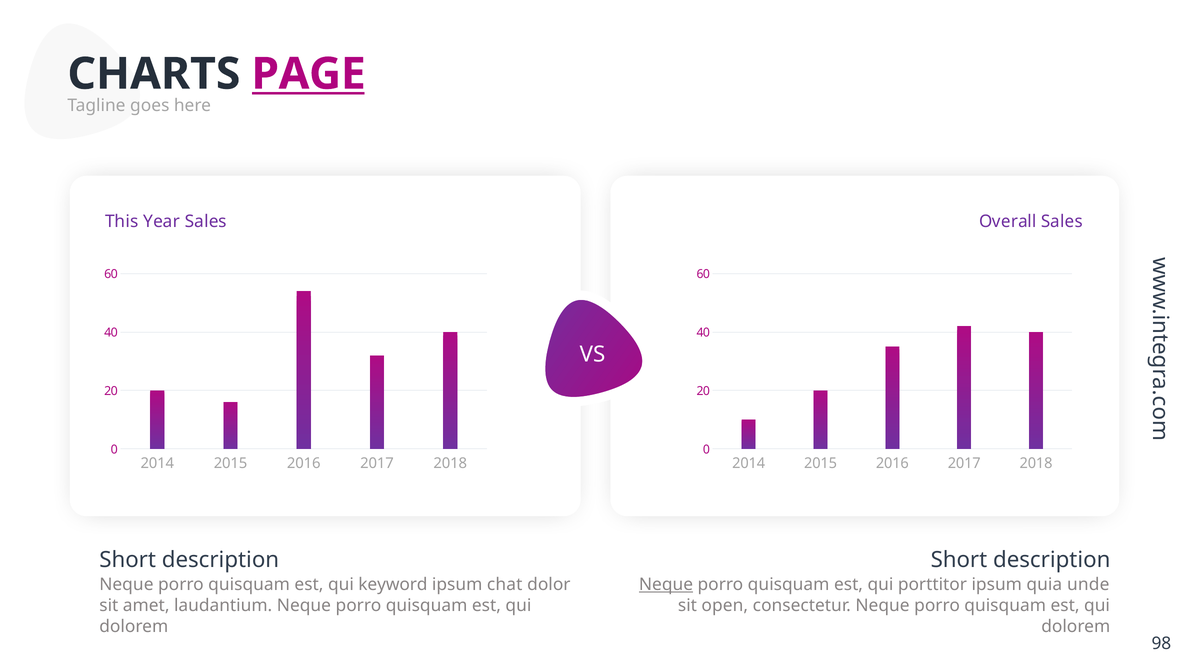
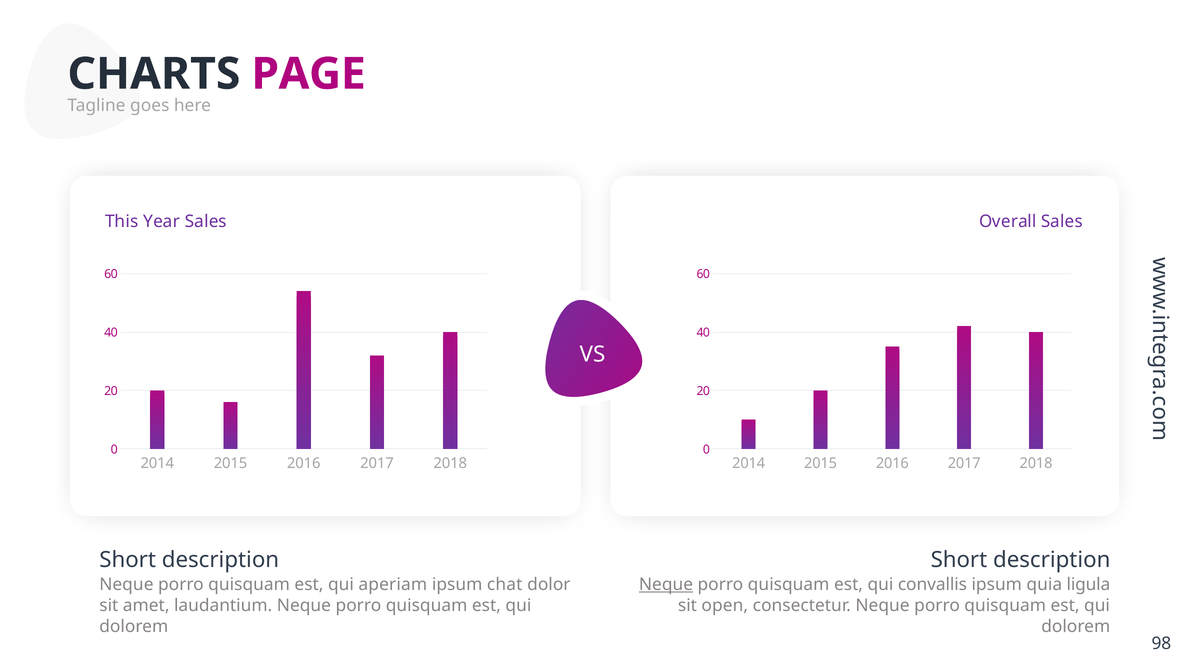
PAGE underline: present -> none (309, 74)
keyword: keyword -> aperiam (393, 585)
porttitor: porttitor -> convallis (932, 585)
unde: unde -> ligula (1088, 585)
